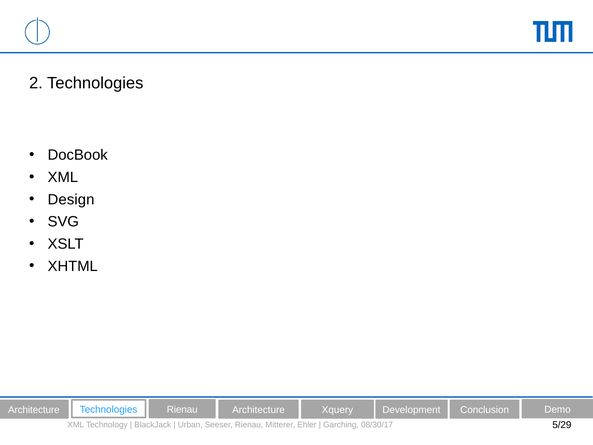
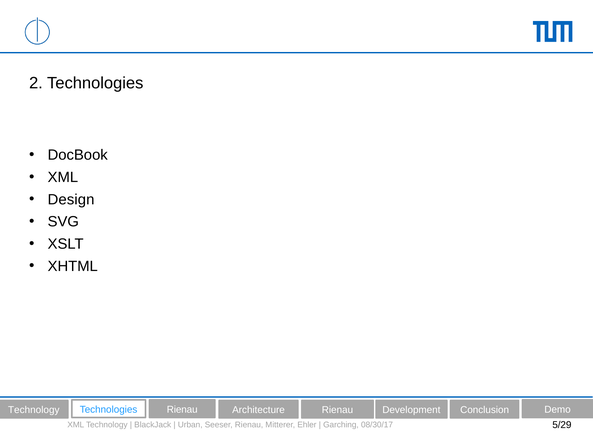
Architecture: Architecture -> Technology (34, 410)
Architecture Xquery: Xquery -> Rienau (337, 410)
